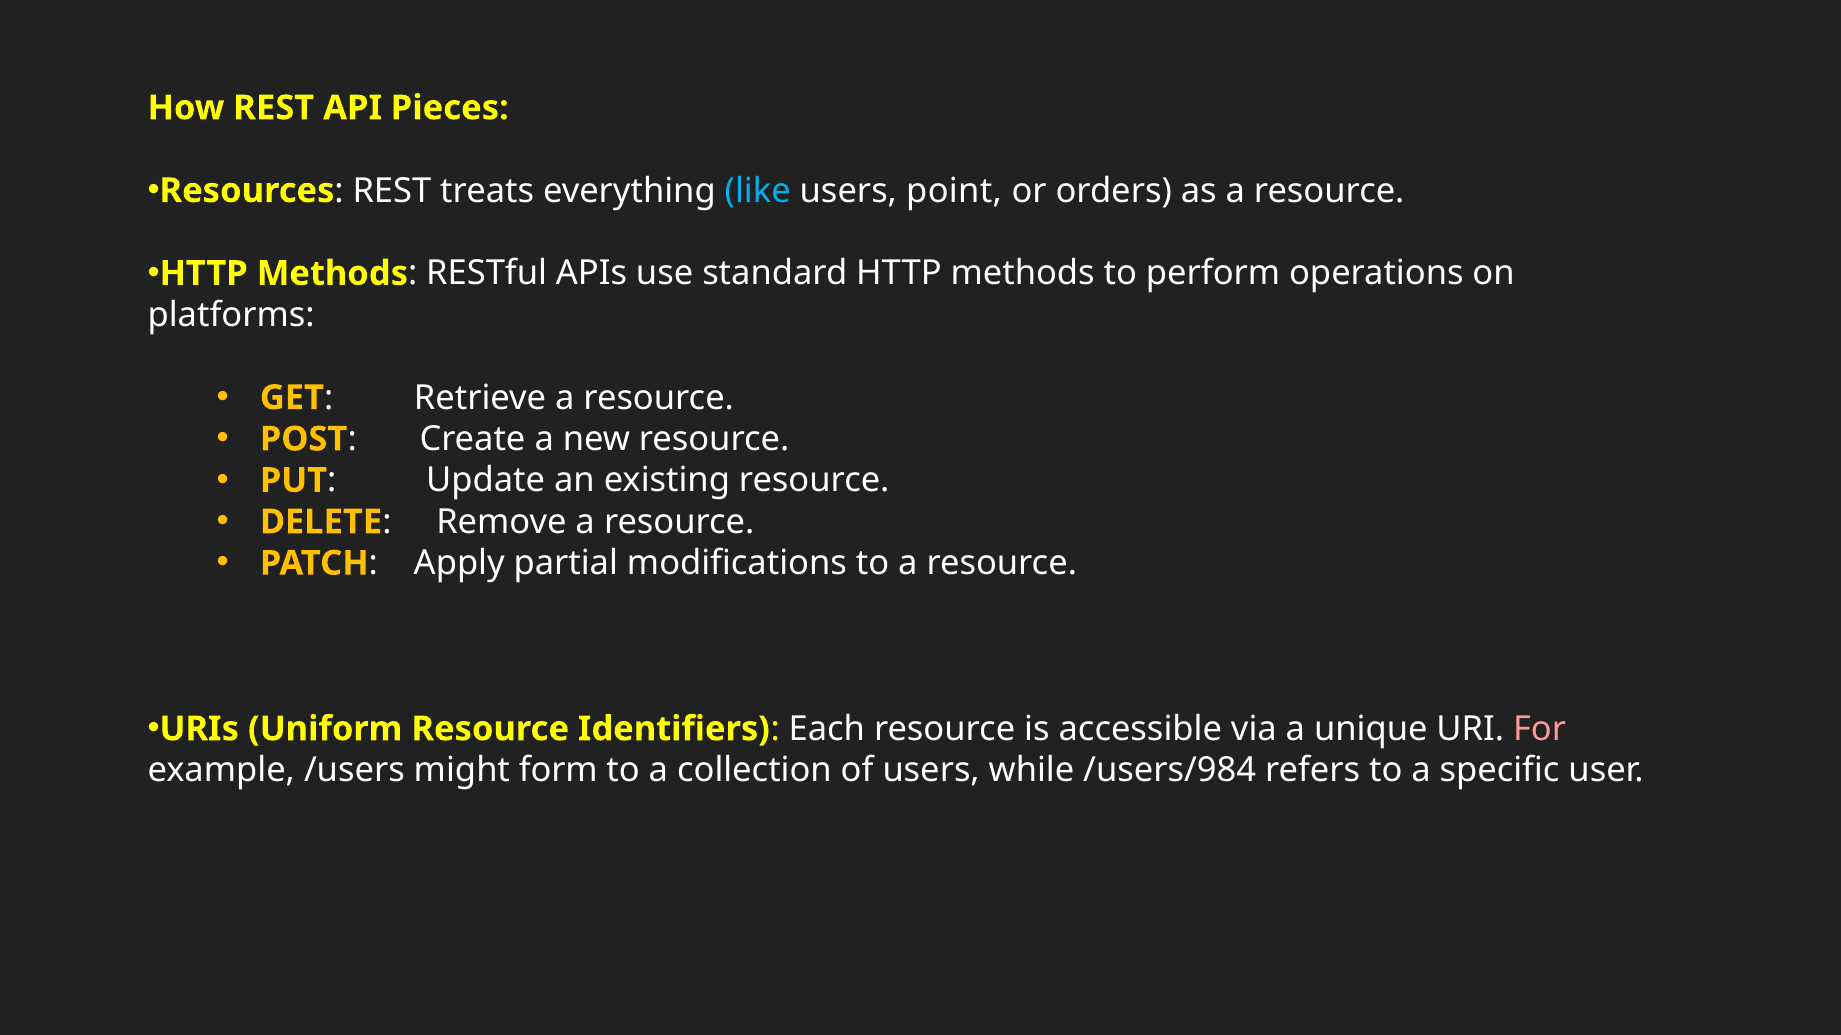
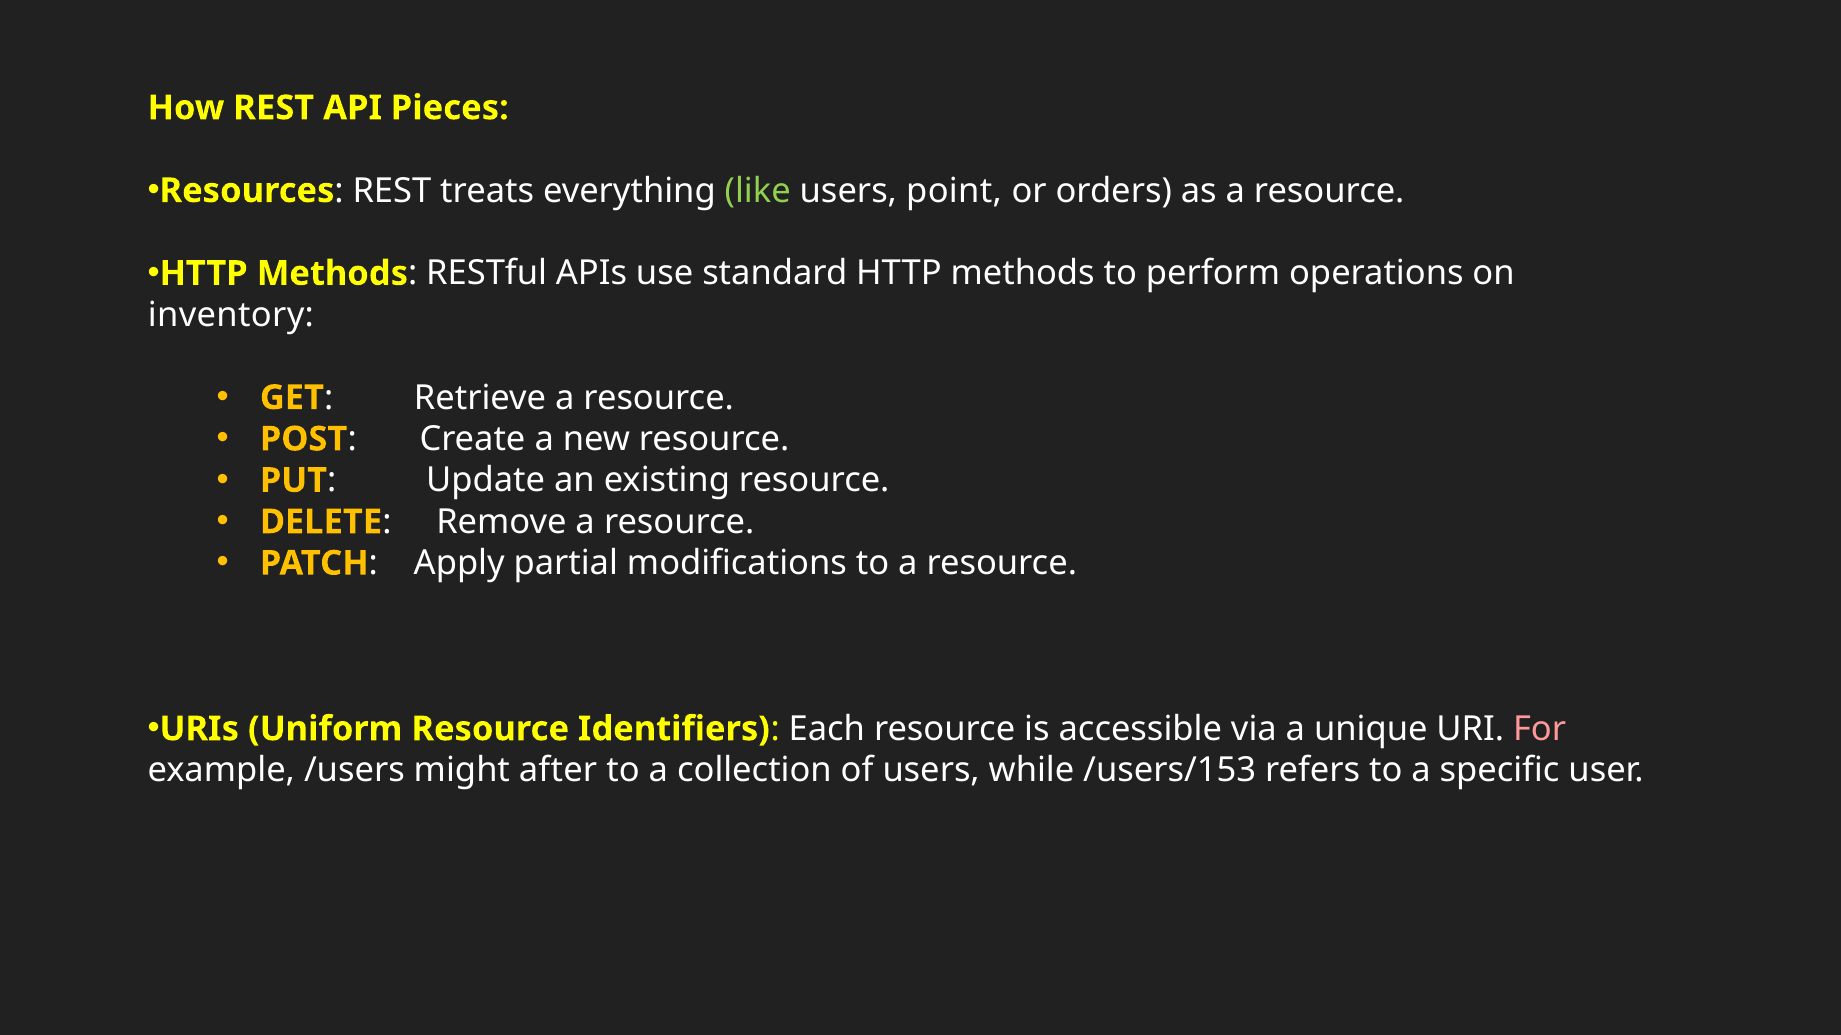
like colour: light blue -> light green (758, 191)
platforms: platforms -> inventory (231, 315)
form: form -> after (558, 771)
/users/984: /users/984 -> /users/153 (1170, 771)
